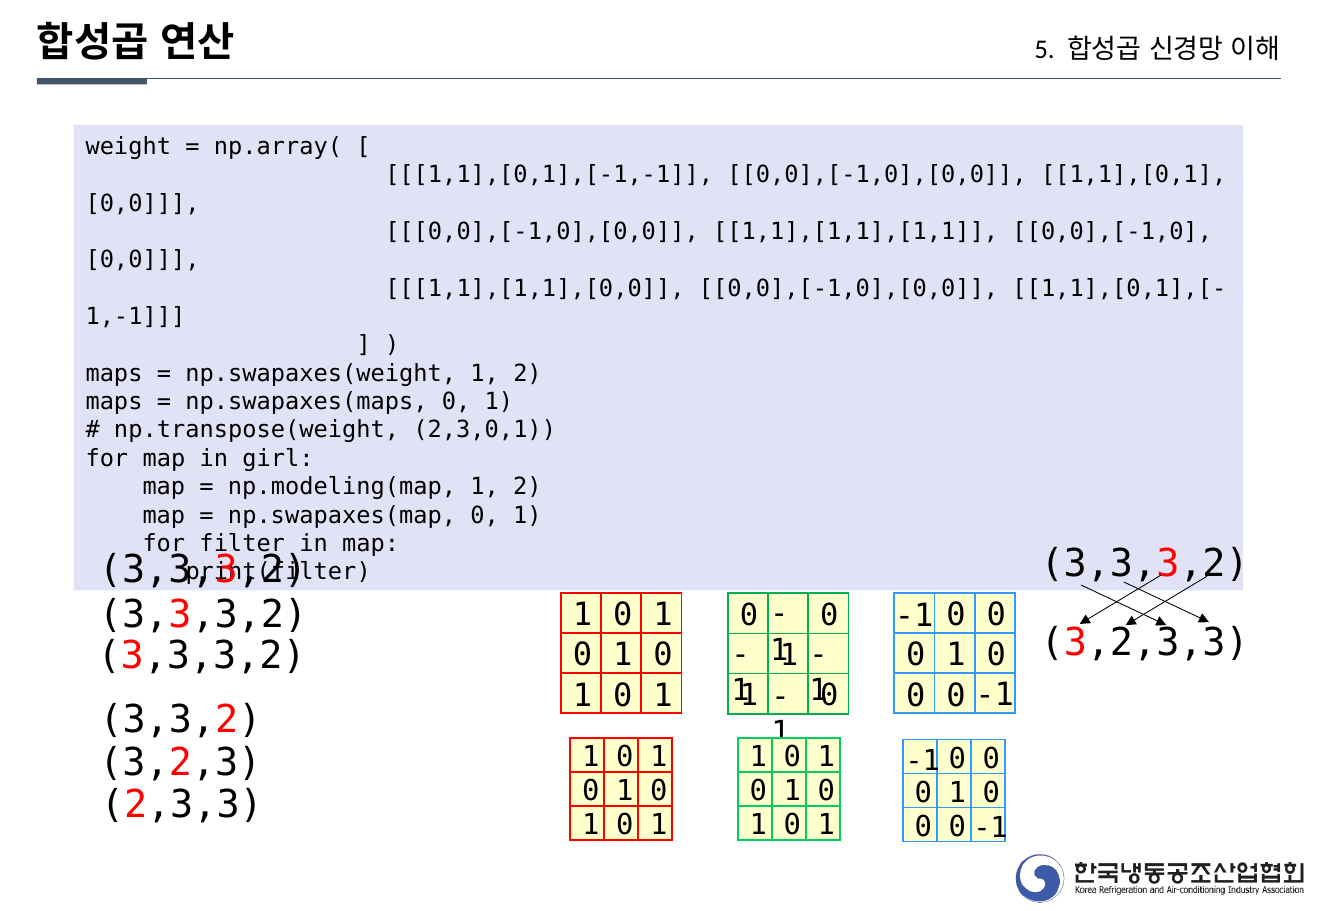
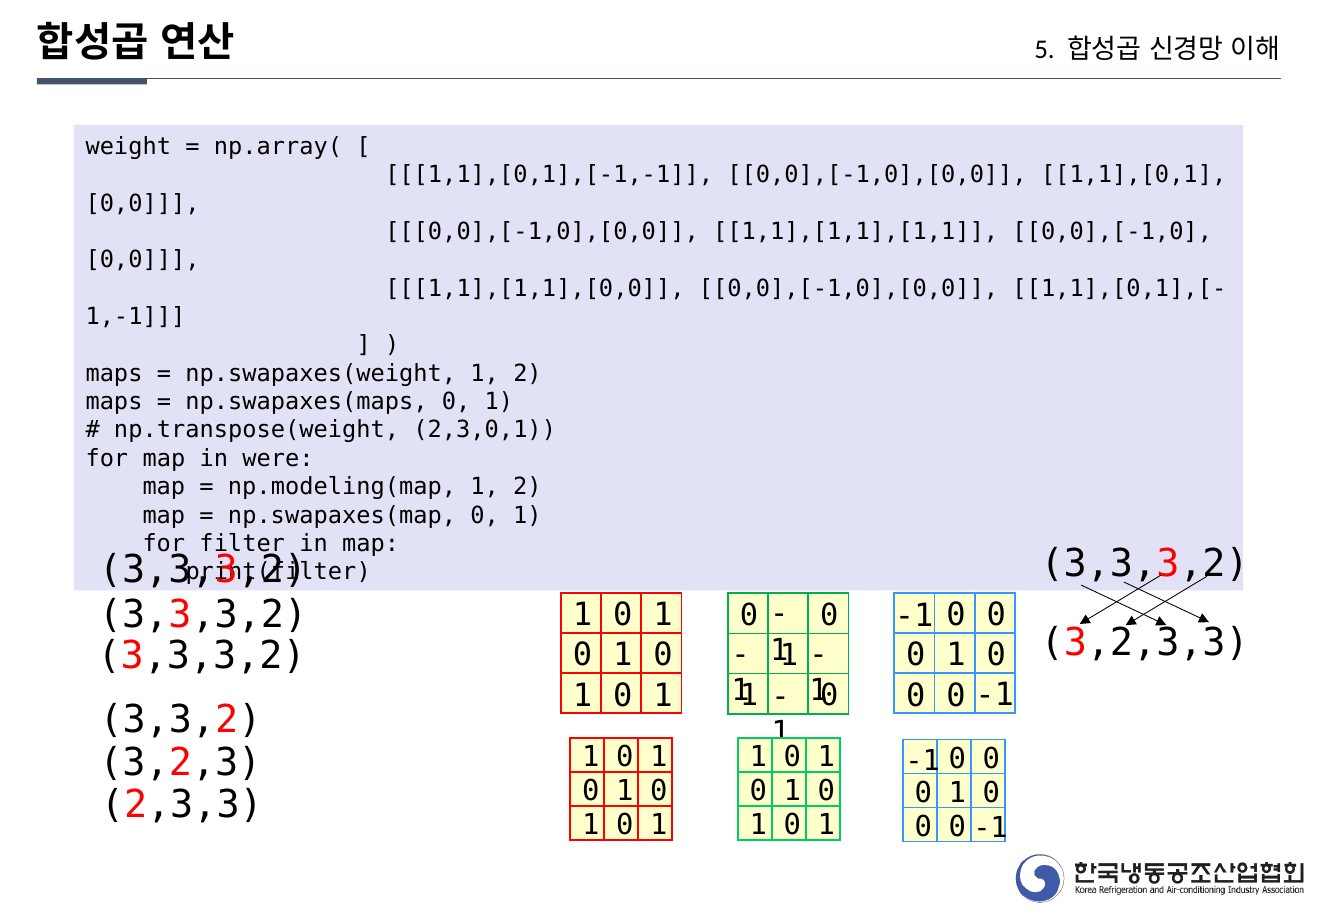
girl: girl -> were (278, 459)
